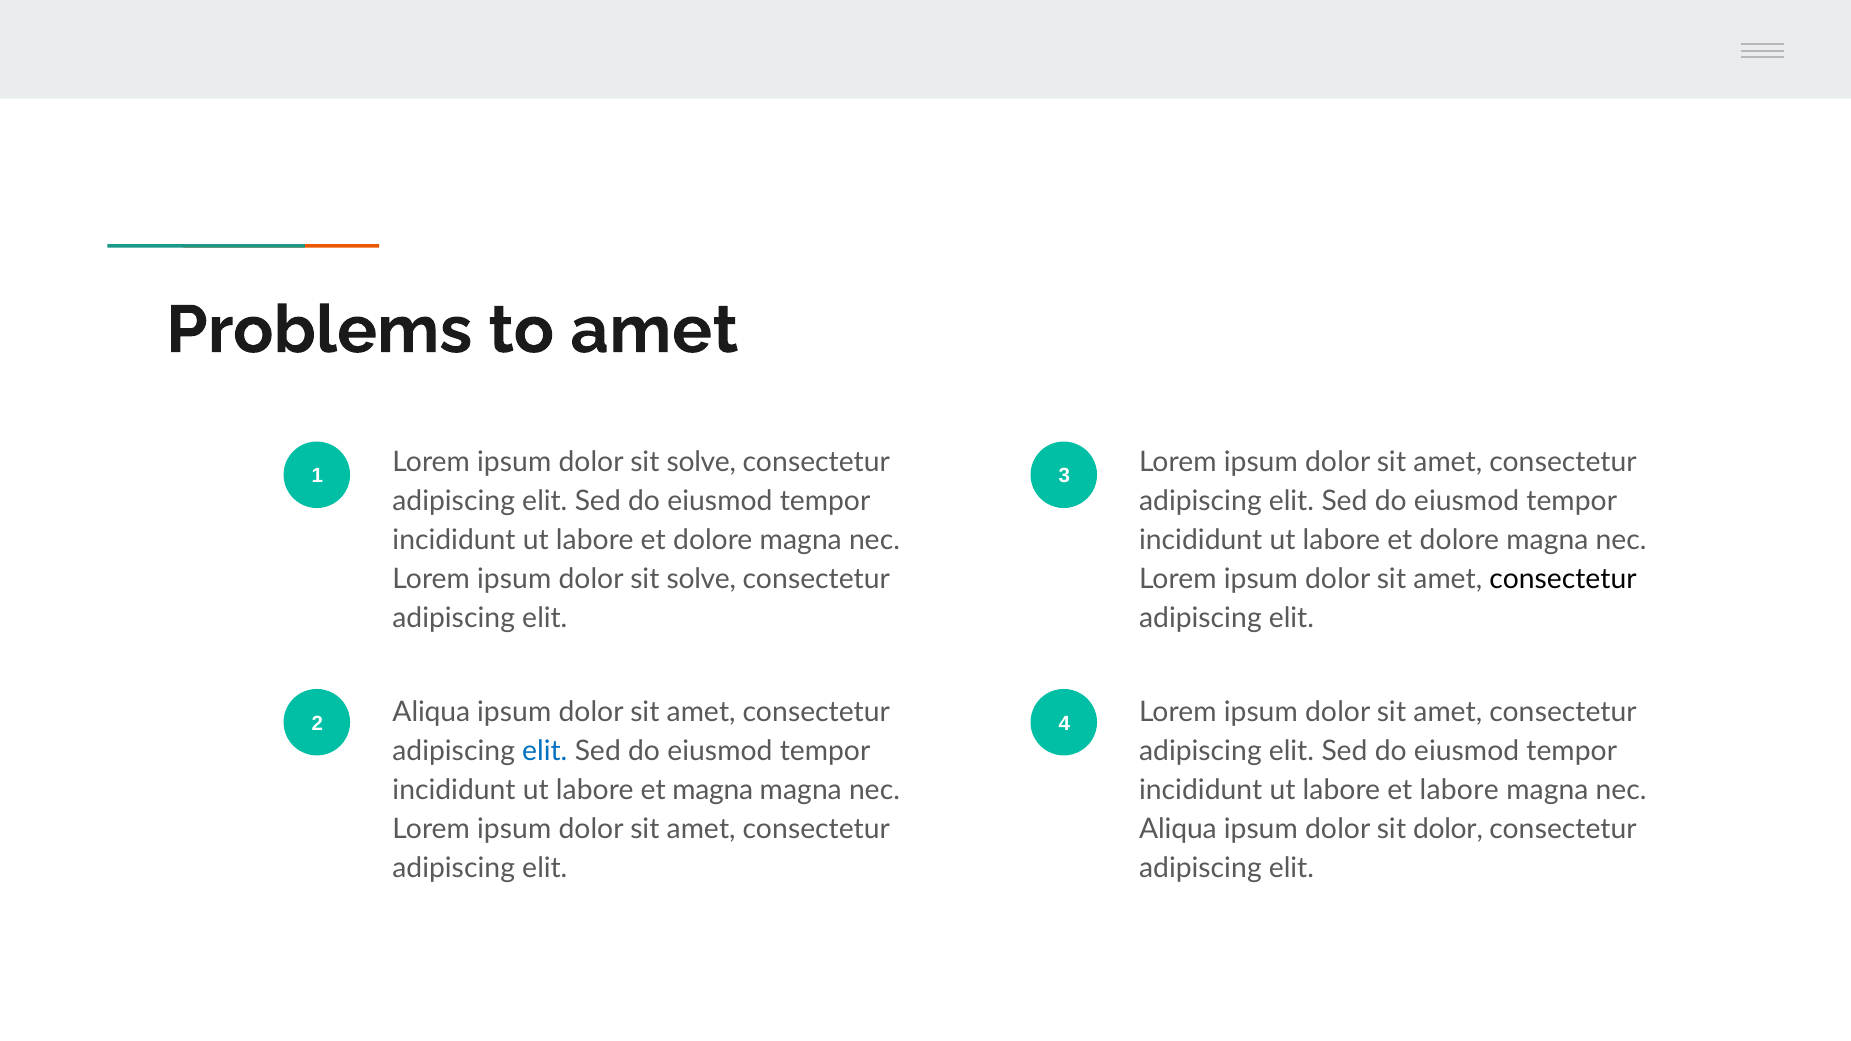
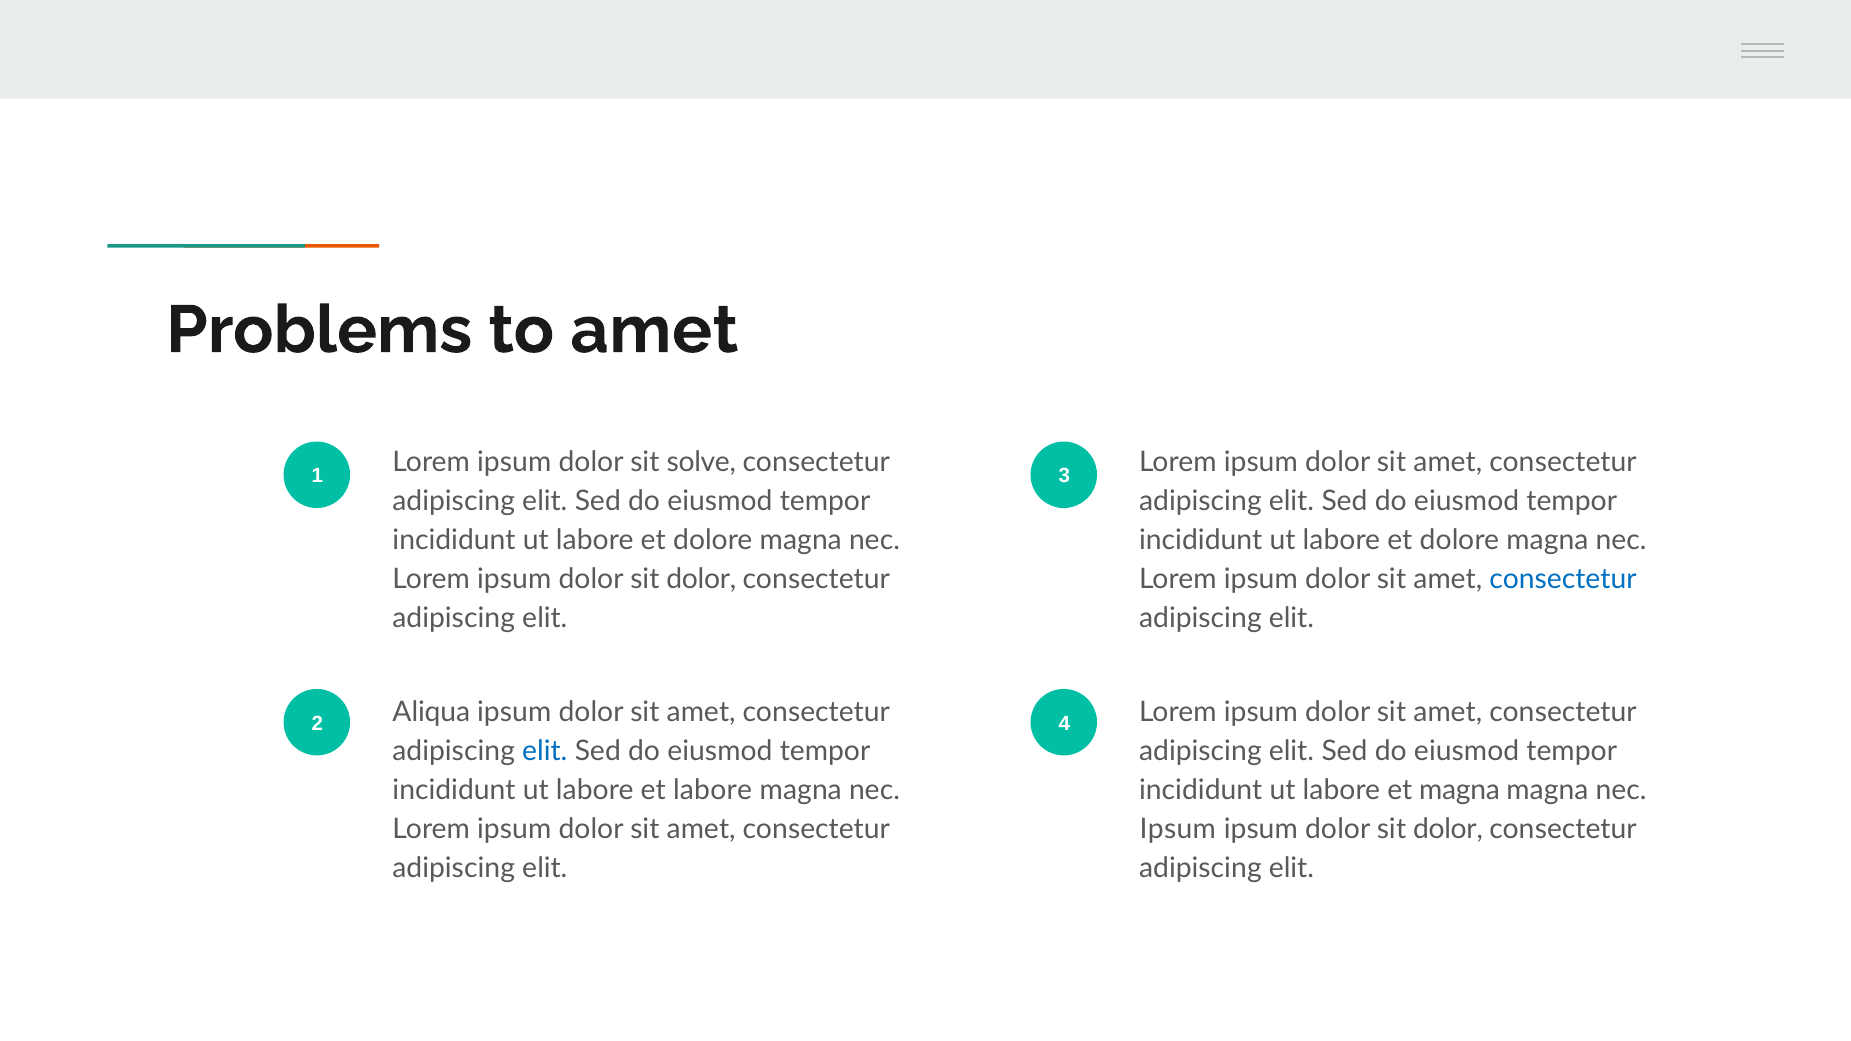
solve: solve -> dolor (701, 579)
consectetur colour: black -> blue (1563, 579)
et magna: magna -> labore (713, 790)
et labore: labore -> magna (1459, 790)
Aliqua: Aliqua -> Ipsum (1178, 829)
